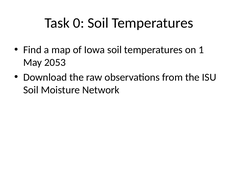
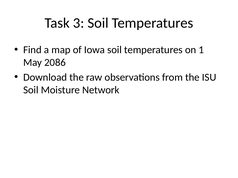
0: 0 -> 3 (79, 23)
2053: 2053 -> 2086 (55, 63)
